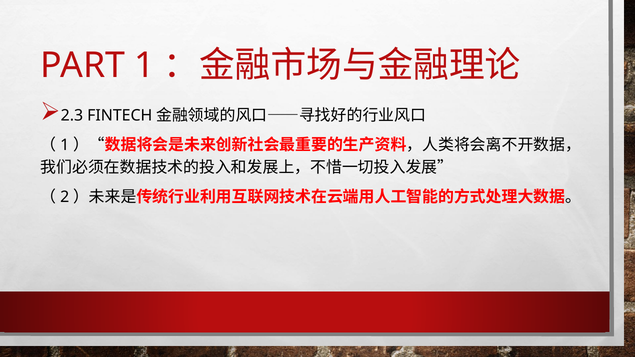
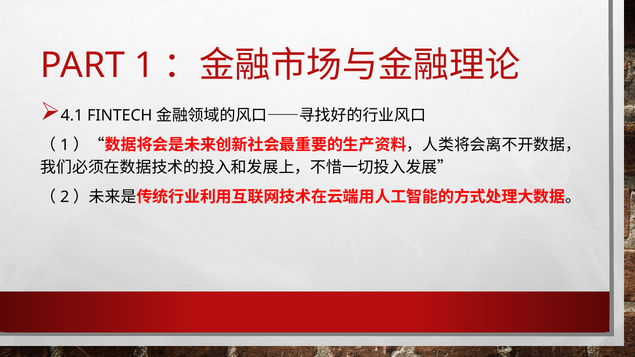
2.3: 2.3 -> 4.1 (72, 115)
